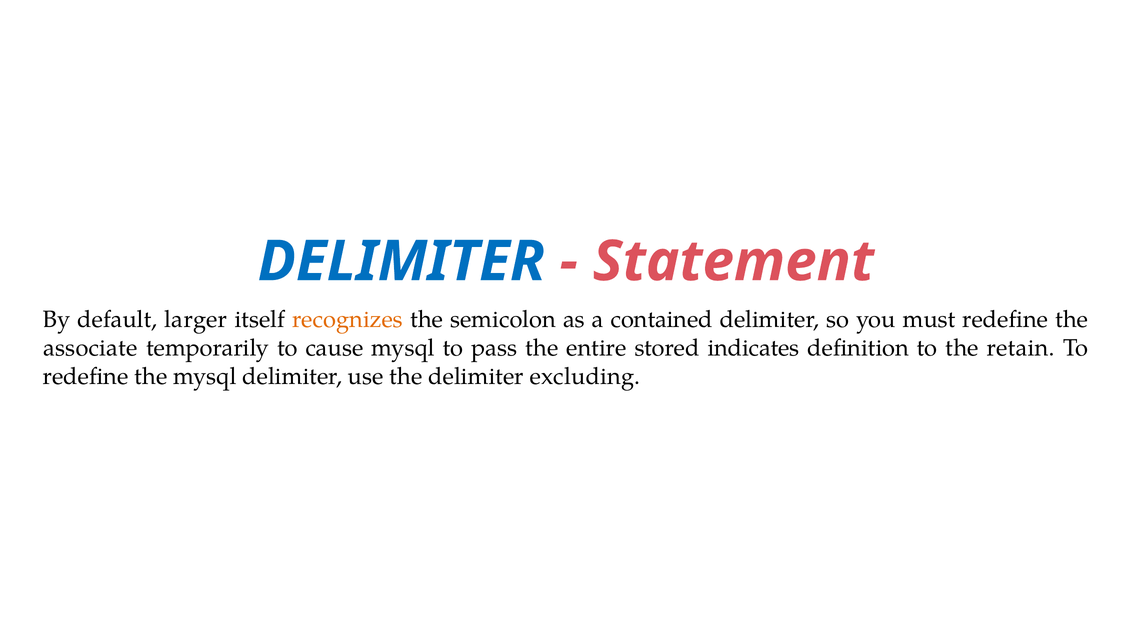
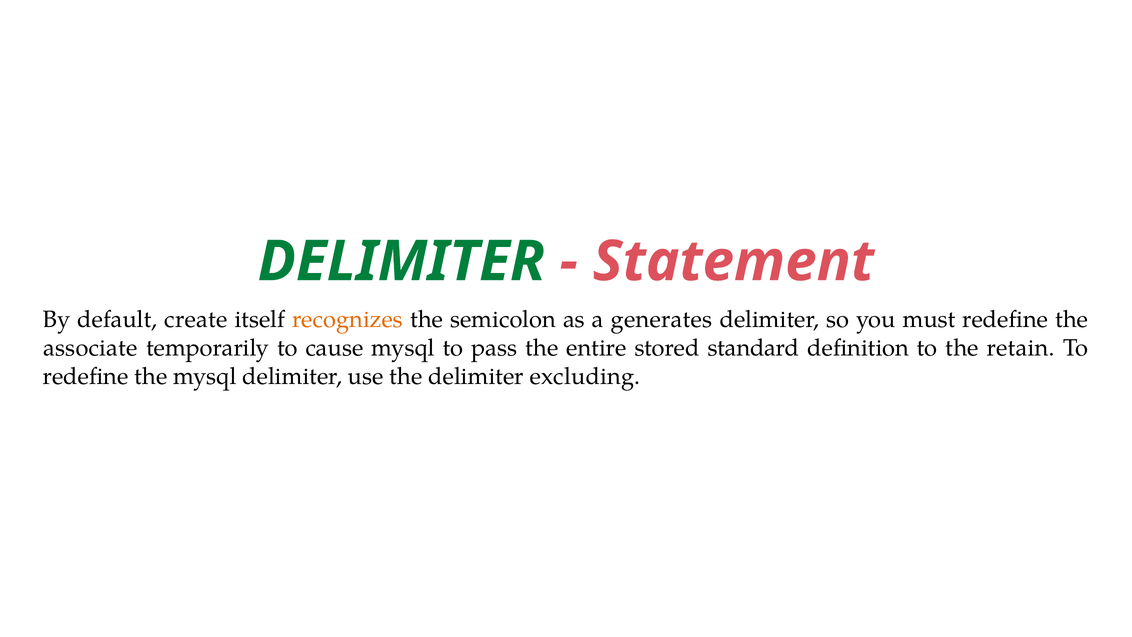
DELIMITER colour: blue -> green (401, 261)
larger: larger -> create (196, 320)
contained: contained -> generates (662, 320)
indicates: indicates -> standard (754, 348)
